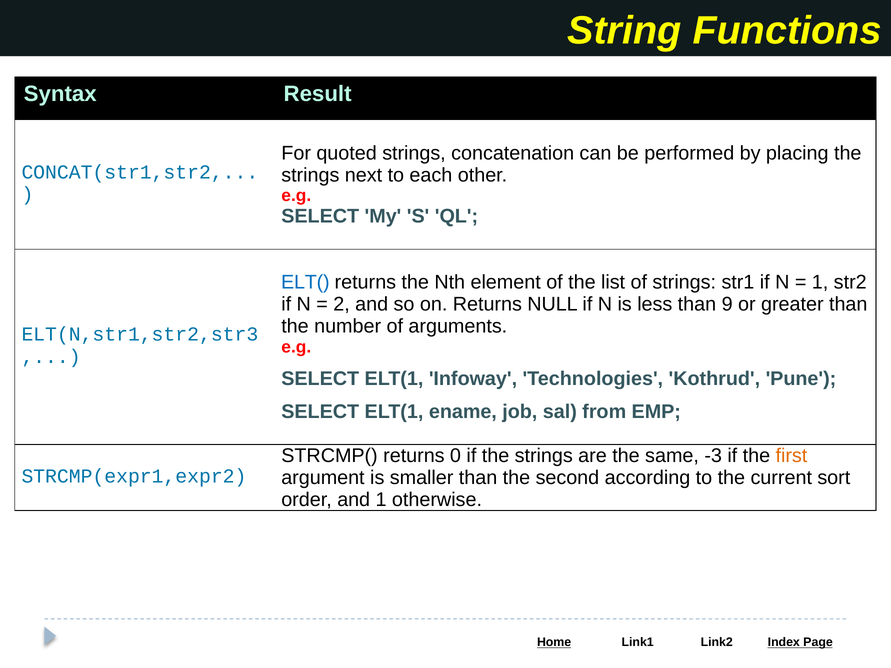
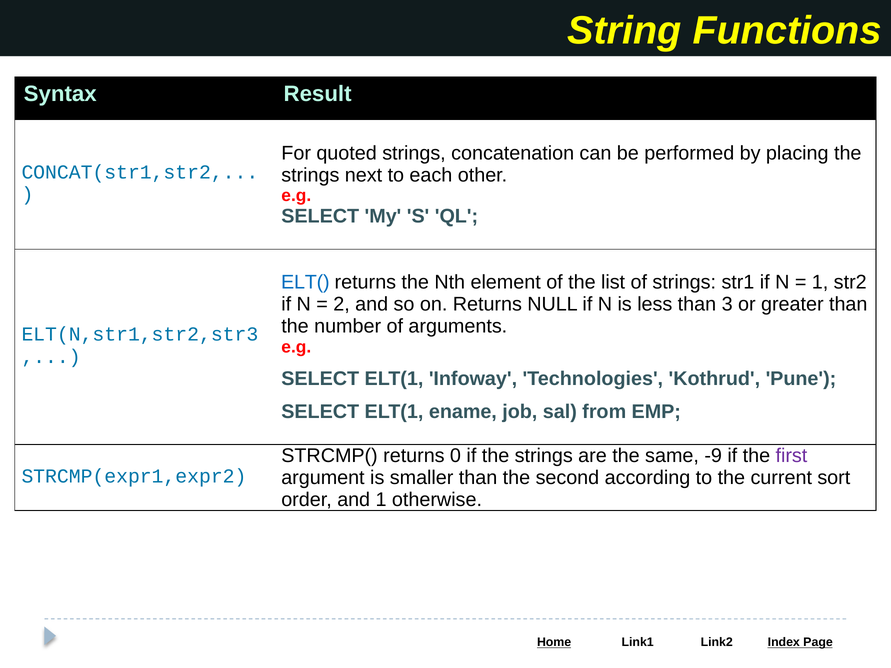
9: 9 -> 3 (727, 305)
-3: -3 -> -9 (713, 456)
first colour: orange -> purple (791, 456)
